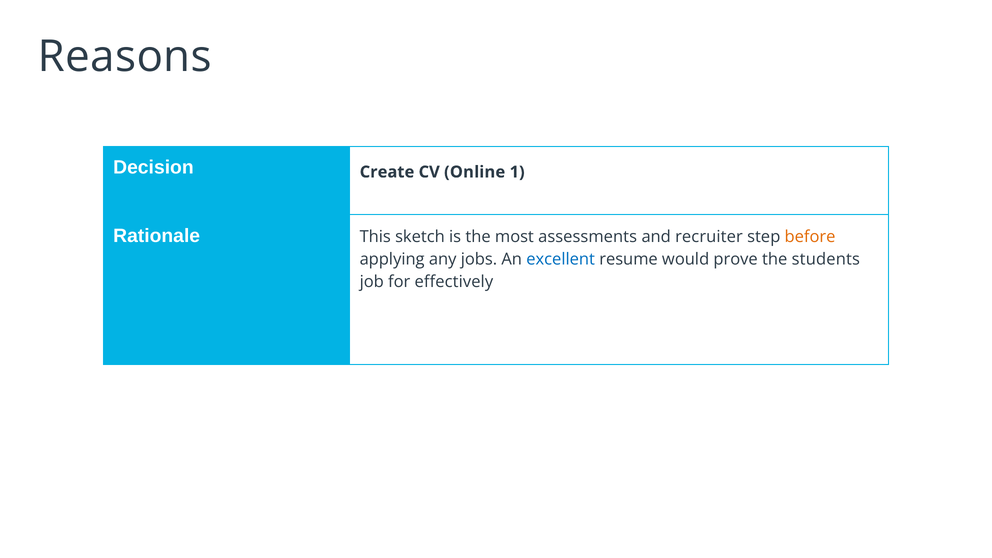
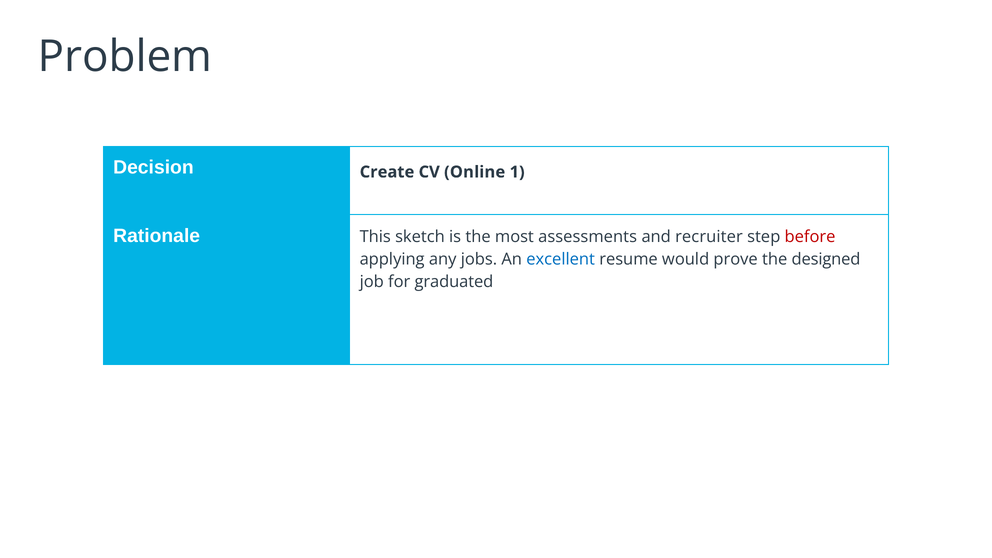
Reasons: Reasons -> Problem (125, 57)
before colour: orange -> red (810, 237)
students: students -> designed (826, 259)
effectively: effectively -> graduated (454, 282)
